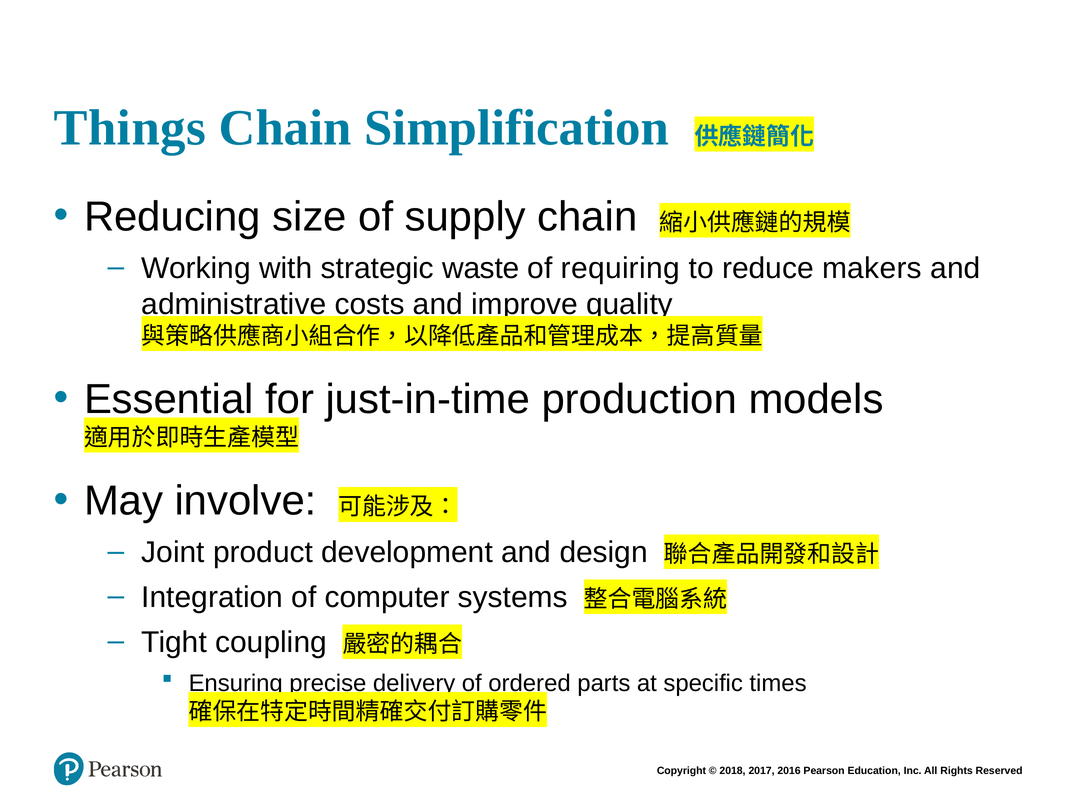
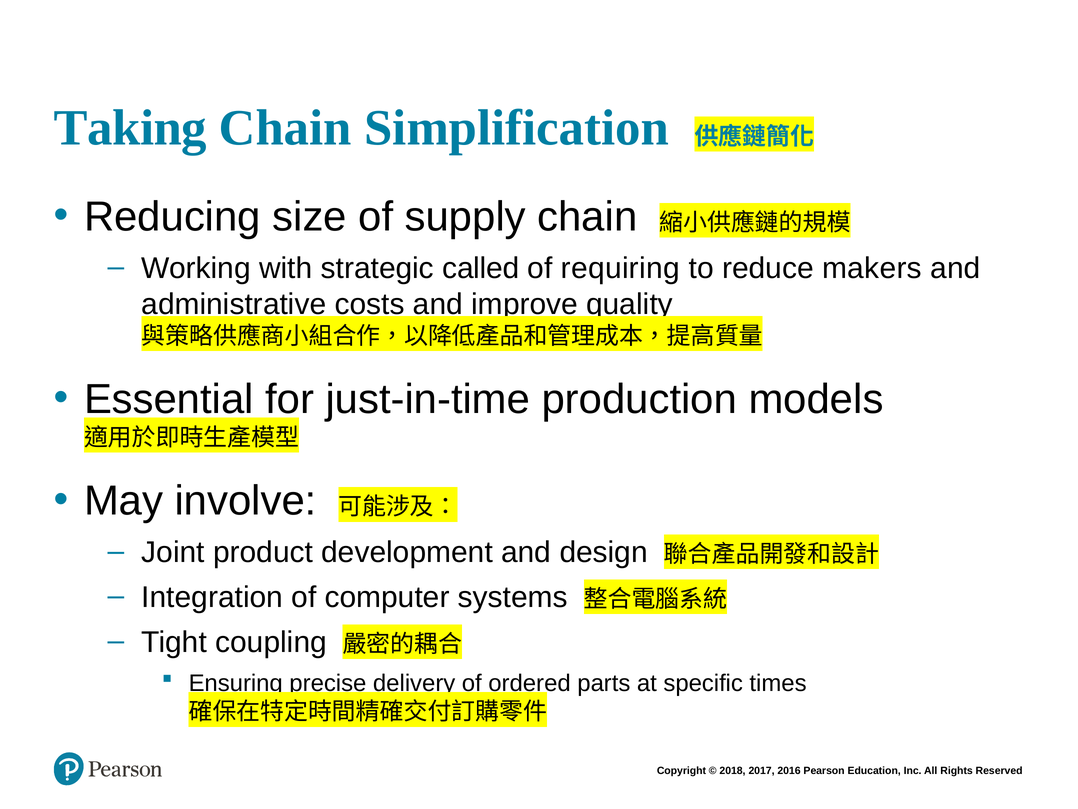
Things: Things -> Taking (130, 128)
waste: waste -> called (481, 268)
